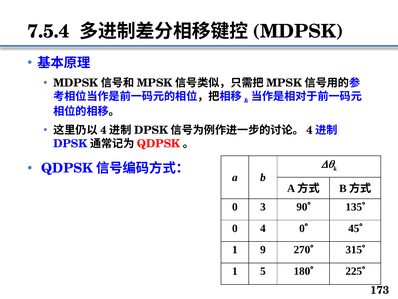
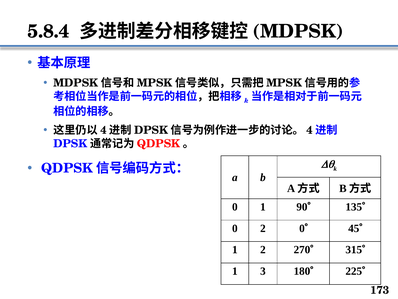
7.5.4: 7.5.4 -> 5.8.4 (48, 31)
0 3: 3 -> 1 (263, 207)
0 4: 4 -> 2 (263, 228)
1 9: 9 -> 2 (263, 249)
5: 5 -> 3 (263, 271)
